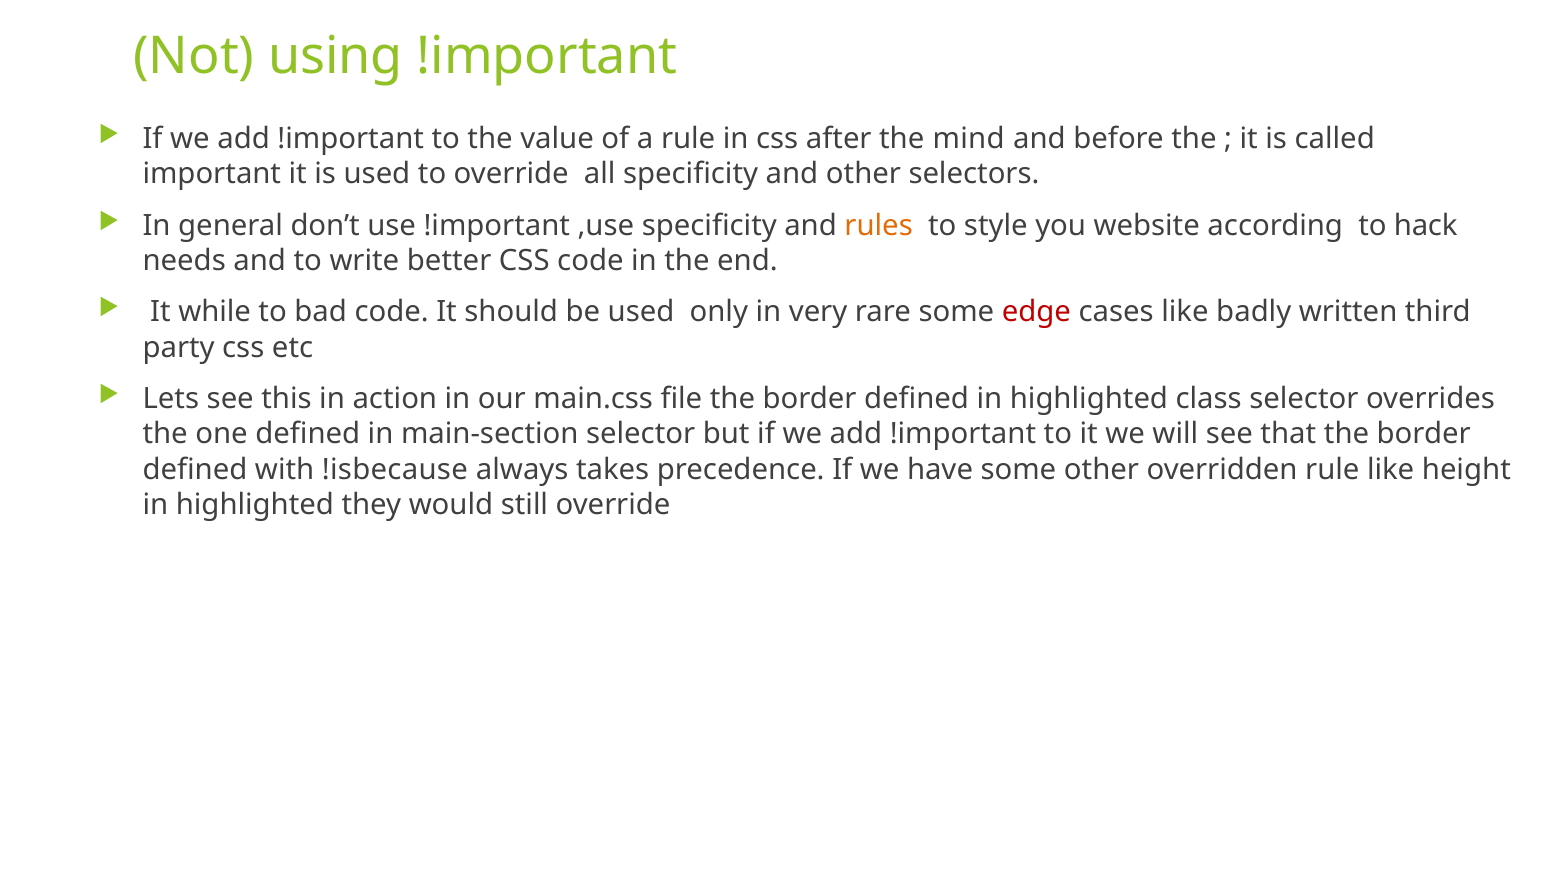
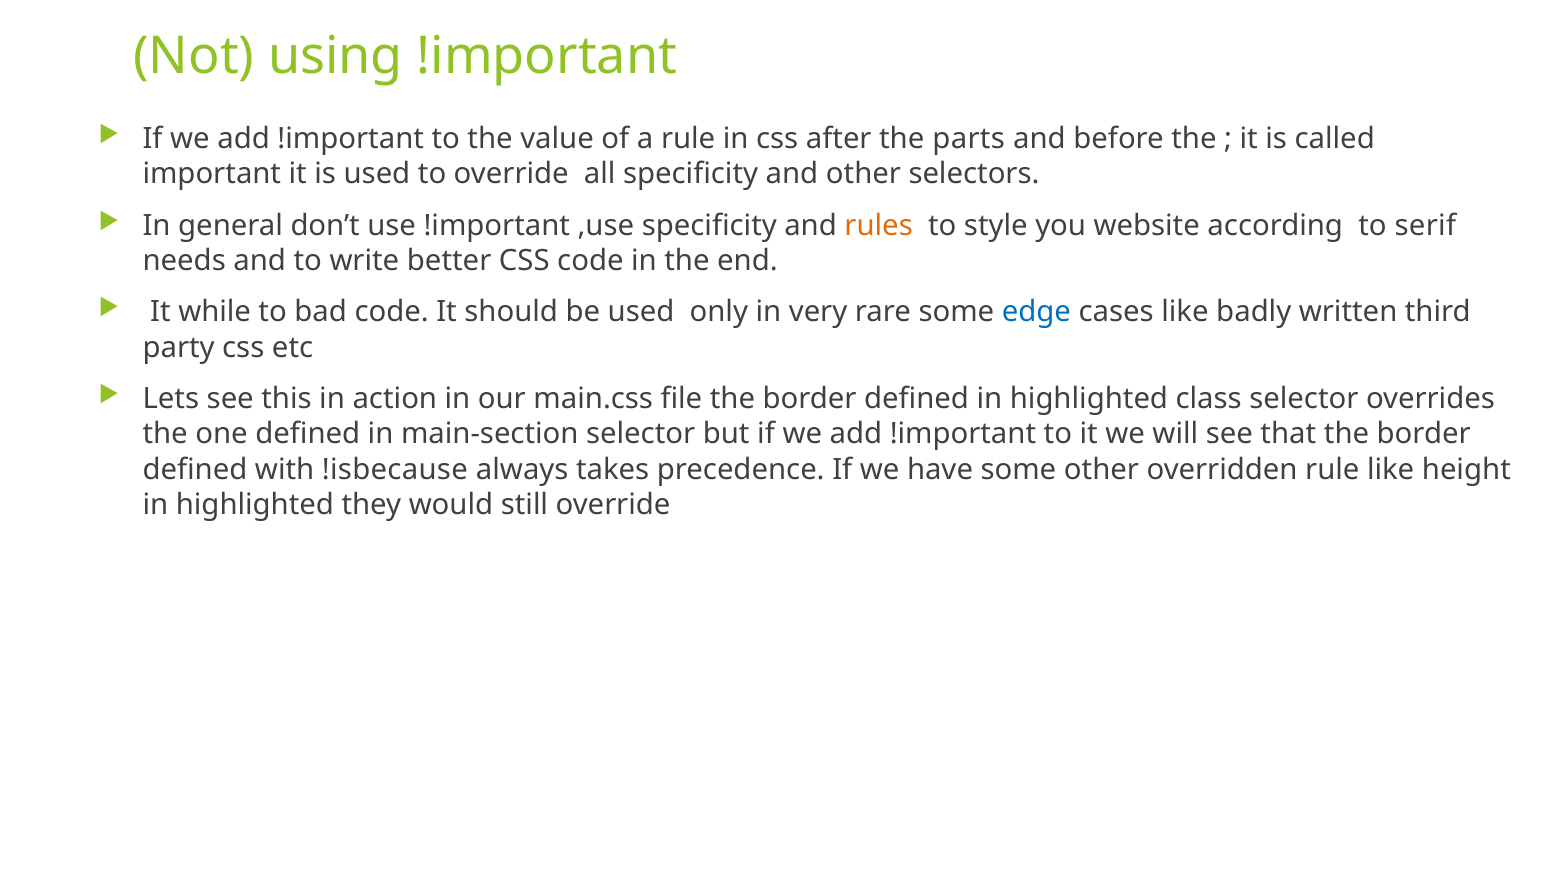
mind: mind -> parts (969, 139)
hack: hack -> serif (1425, 225)
edge colour: red -> blue (1036, 312)
